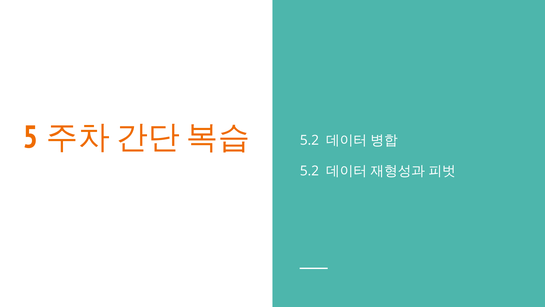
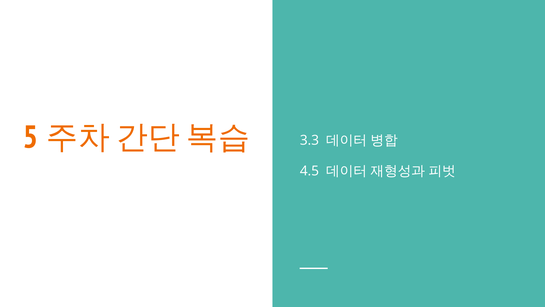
5.2: 5.2 -> 3.3 (309, 140)
5.2: 5.2 -> 4.5 (309, 171)
